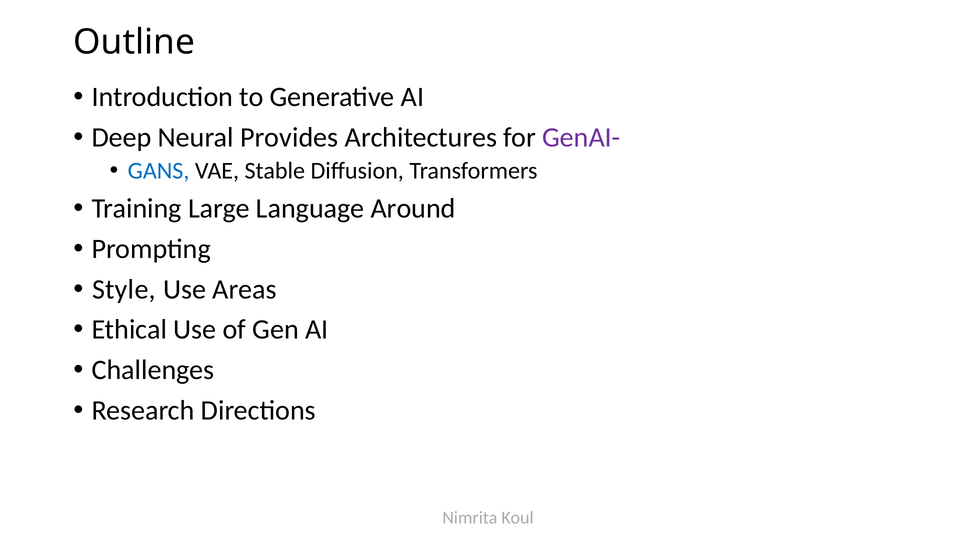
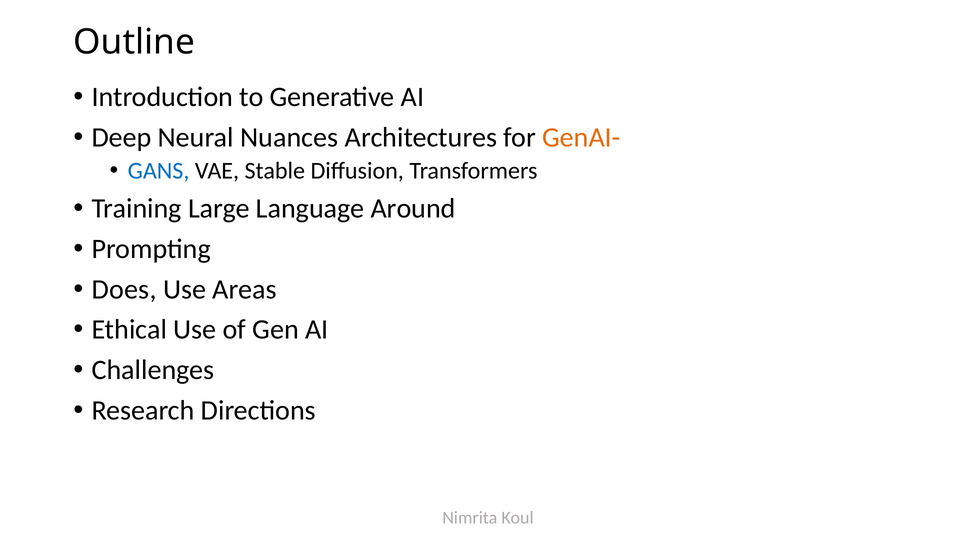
Provides: Provides -> Nuances (289, 137)
GenAI- colour: purple -> orange (581, 137)
Style: Style -> Does (124, 290)
